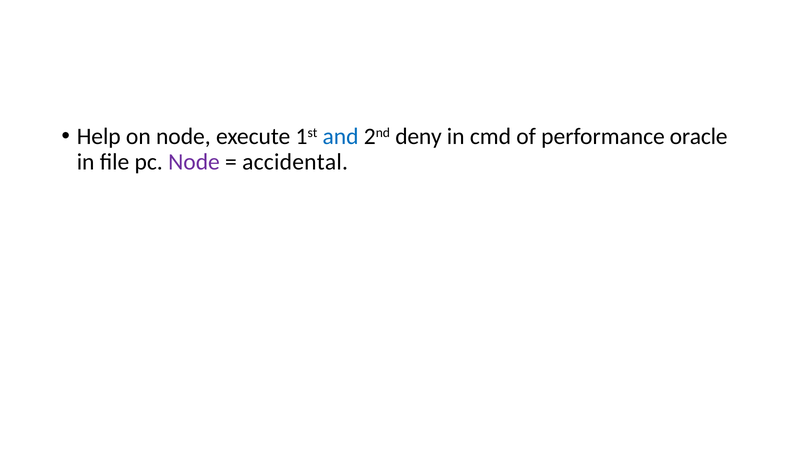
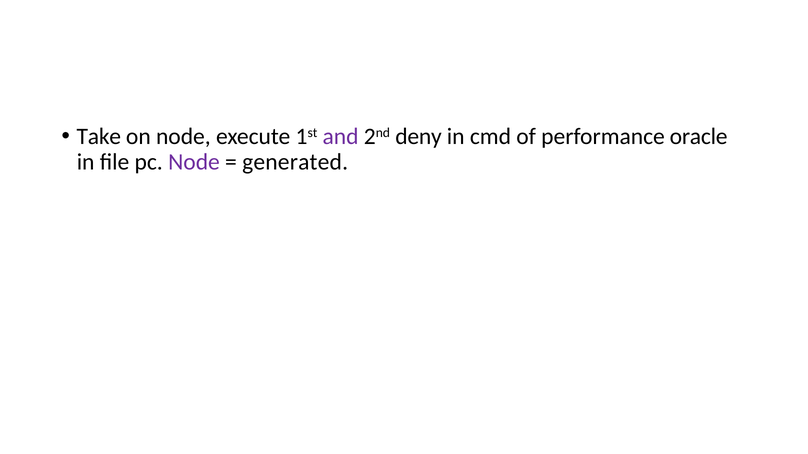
Help: Help -> Take (99, 137)
and colour: blue -> purple (341, 137)
accidental: accidental -> generated (295, 162)
